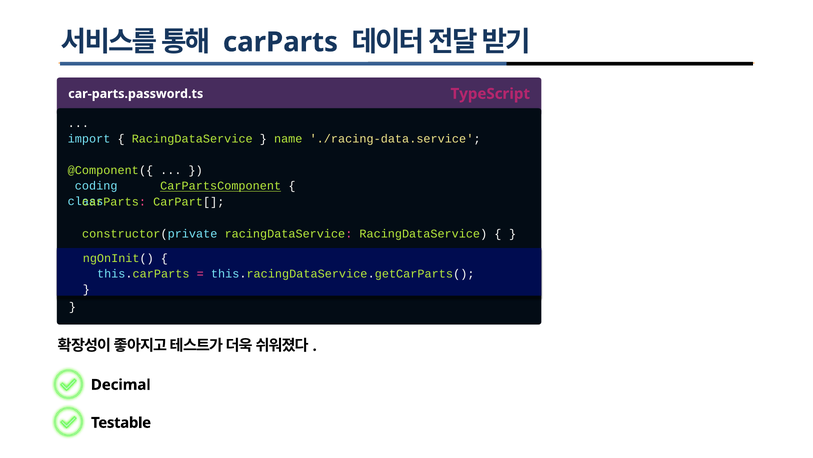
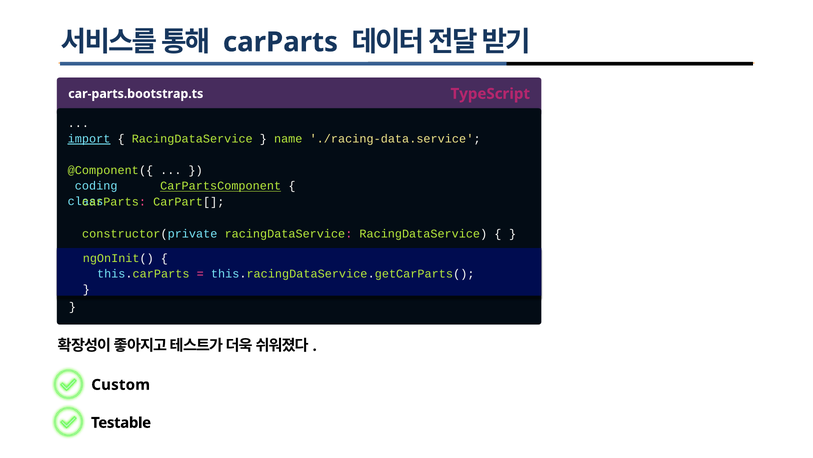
car-parts.password.ts: car-parts.password.ts -> car-parts.bootstrap.ts (136, 94)
import underline: none -> present (89, 139)
Decimal: Decimal -> Custom (121, 384)
